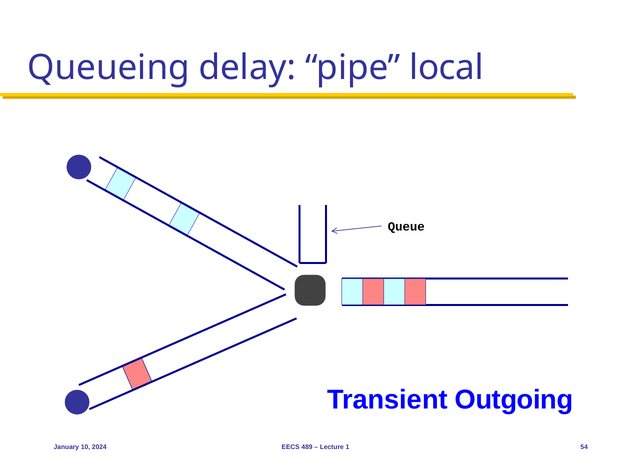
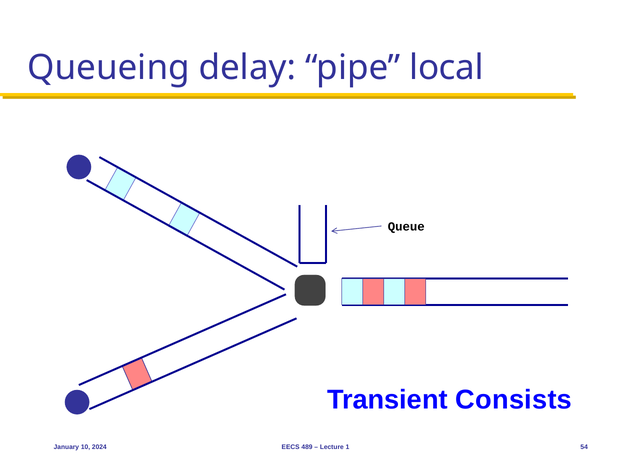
Outgoing: Outgoing -> Consists (514, 400)
